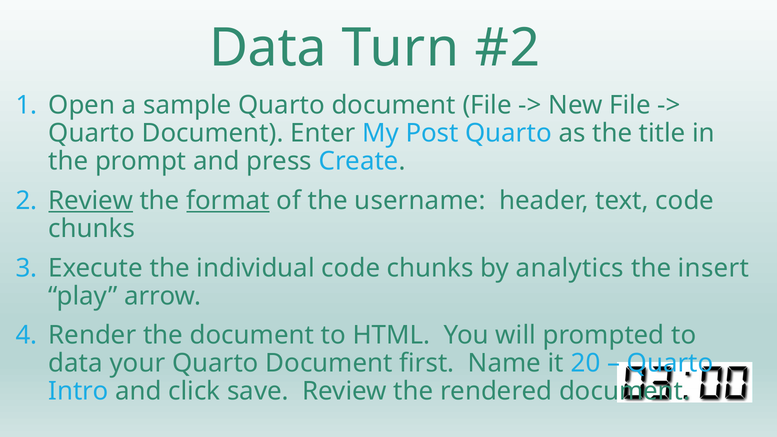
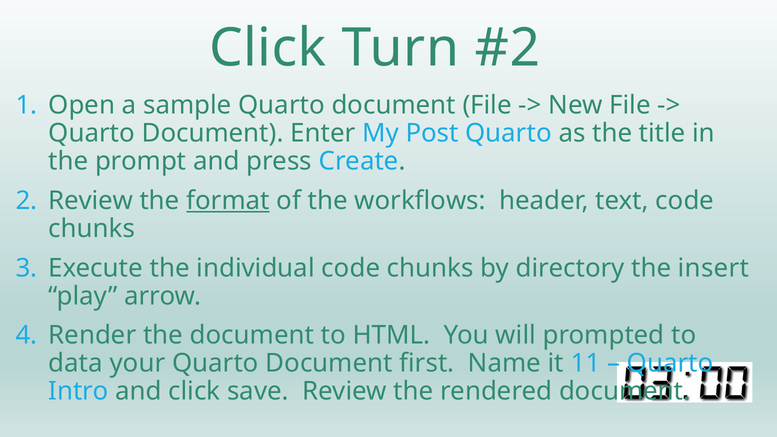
Data: Data -> Click (268, 48)
Review underline: present -> none (91, 201)
username: username -> workflows (420, 201)
analytics: analytics -> directory (570, 268)
20: 20 -> 11 (586, 363)
